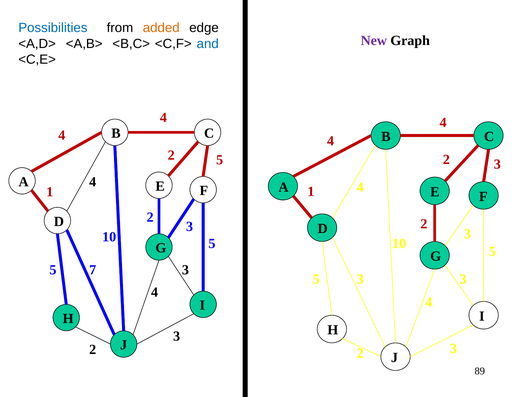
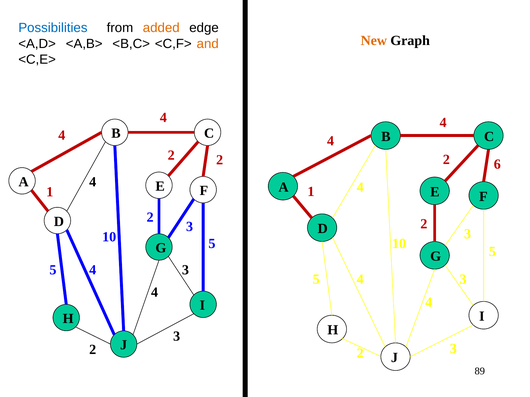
New colour: purple -> orange (374, 41)
and colour: blue -> orange (208, 44)
5: 5 -> 2 (220, 160)
3: 3 -> 6 (497, 164)
7: 7 -> 4 (93, 270)
3: 3 -> 4 (360, 280)
